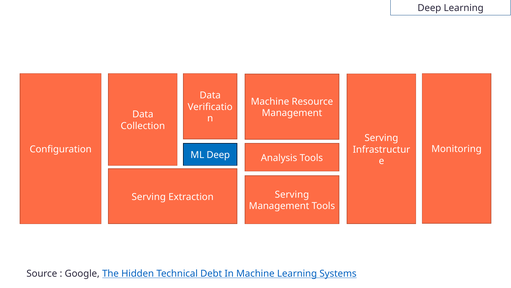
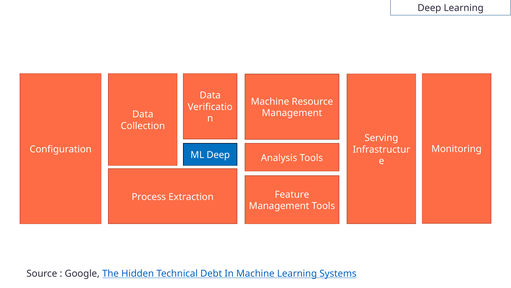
Serving: Serving -> Feature (292, 194)
Serving: Serving -> Process (149, 197)
